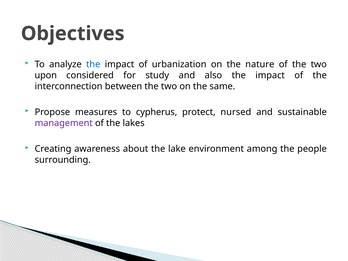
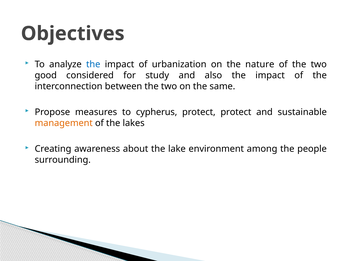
upon: upon -> good (46, 75)
protect nursed: nursed -> protect (236, 112)
management colour: purple -> orange (64, 123)
